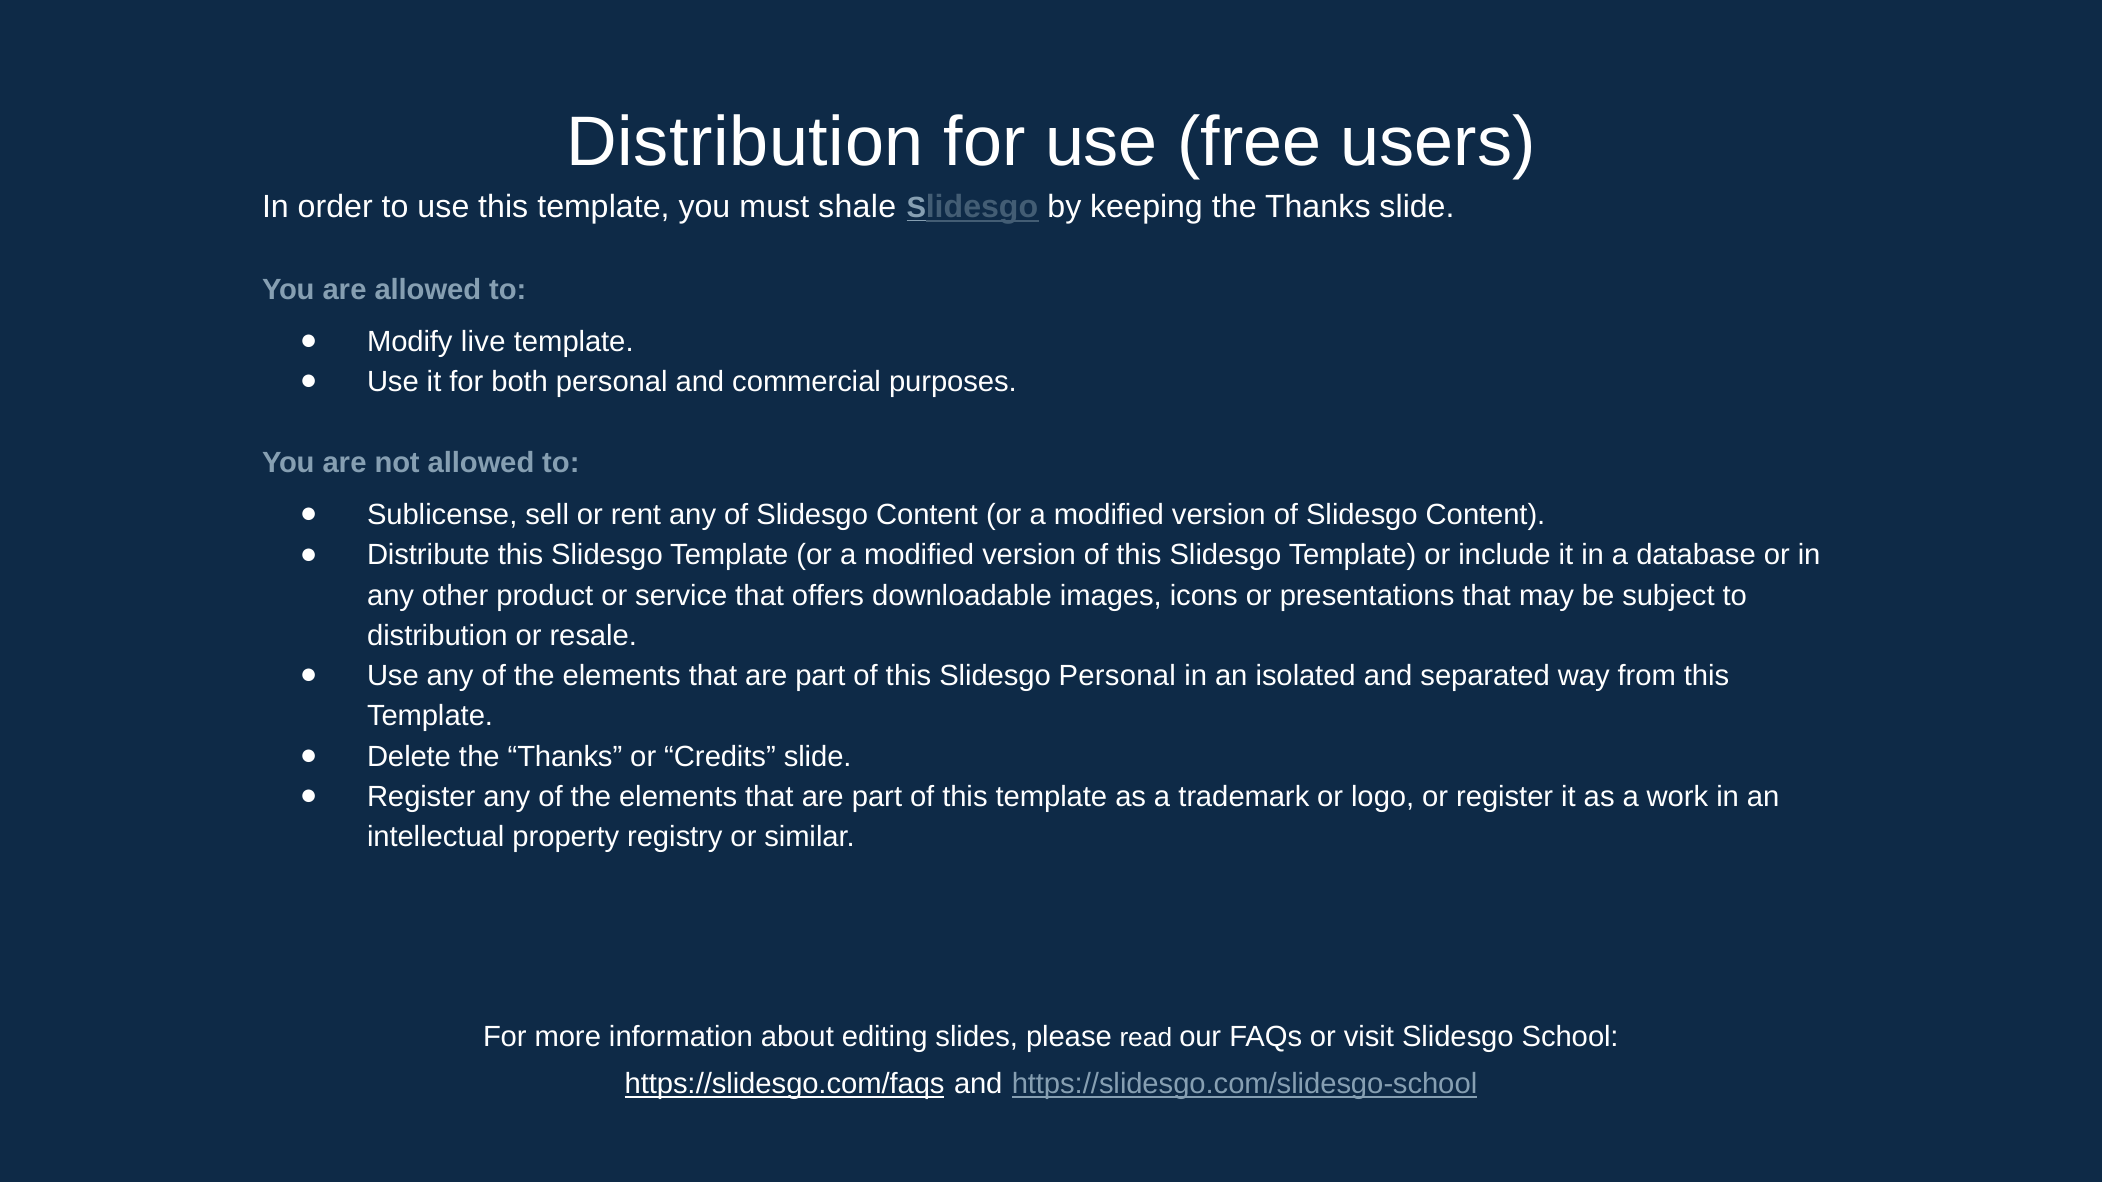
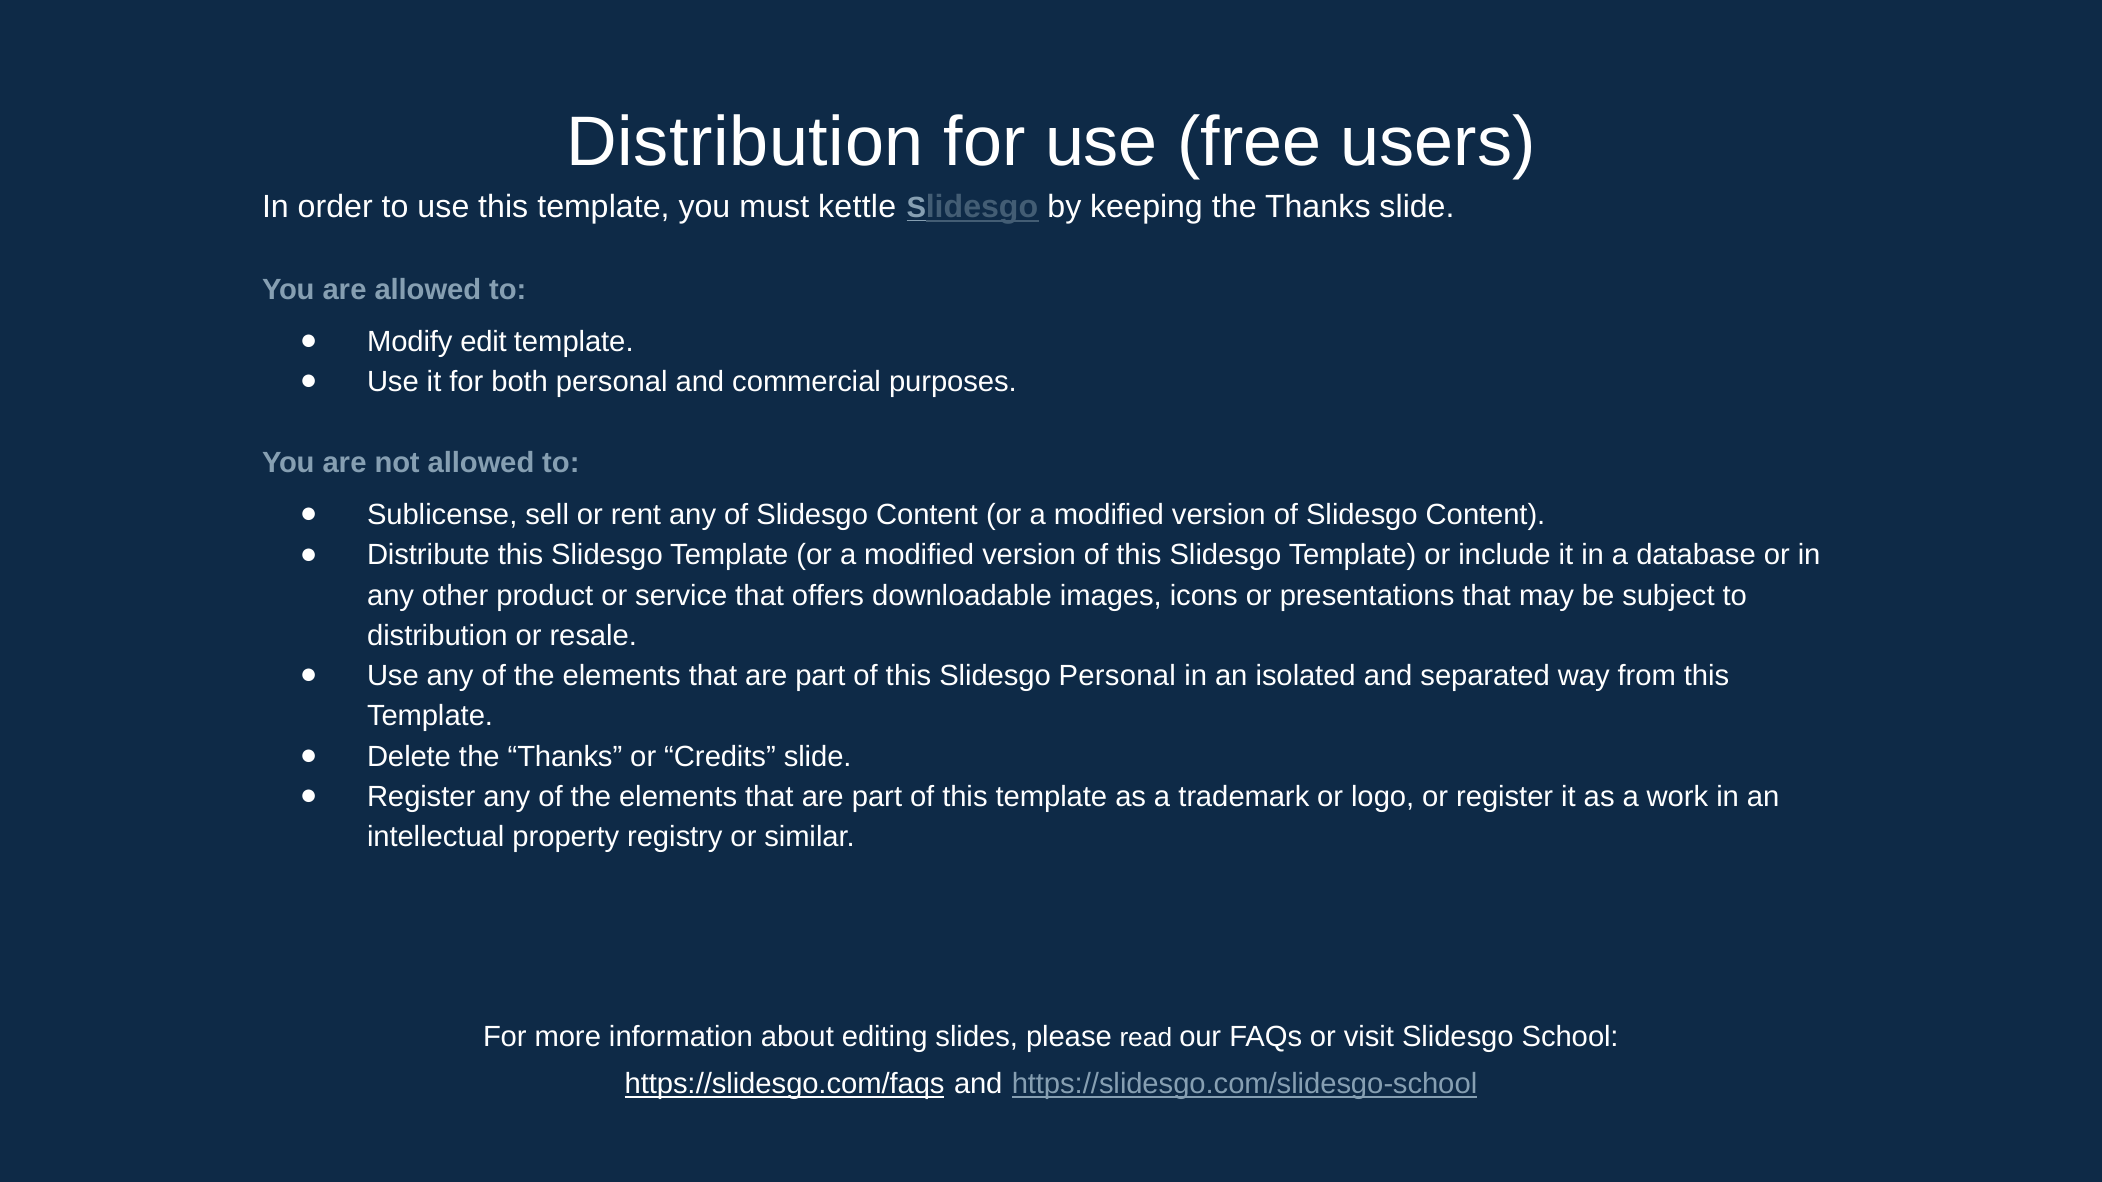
shale: shale -> kettle (857, 207)
live: live -> edit (484, 342)
